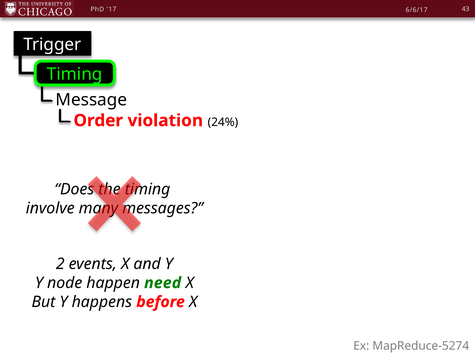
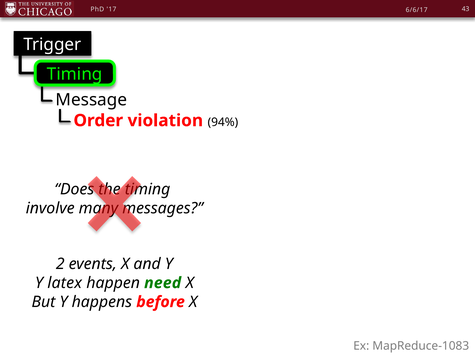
24%: 24% -> 94% (223, 122)
node: node -> latex (65, 283)
MapReduce-5274: MapReduce-5274 -> MapReduce-1083 (421, 346)
